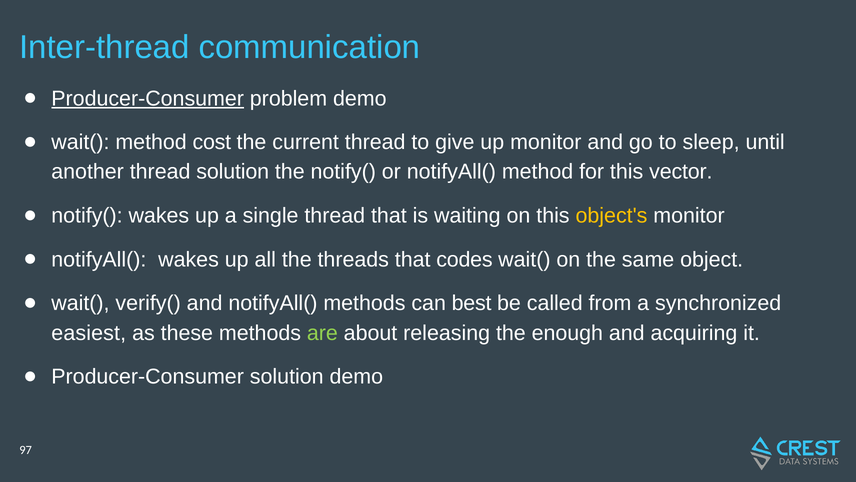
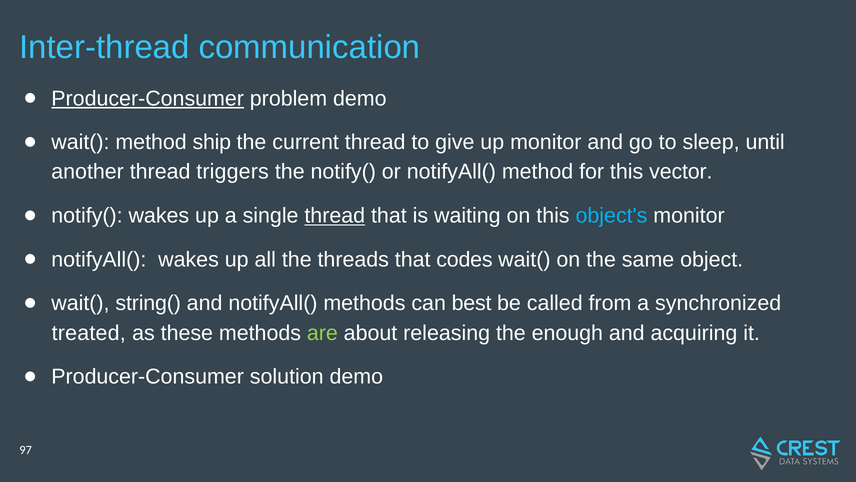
cost: cost -> ship (212, 142)
thread solution: solution -> triggers (233, 172)
thread underline: none -> present (335, 216)
object's colour: yellow -> light blue (611, 216)
verify(: verify( -> string( (148, 303)
easiest: easiest -> treated (89, 333)
